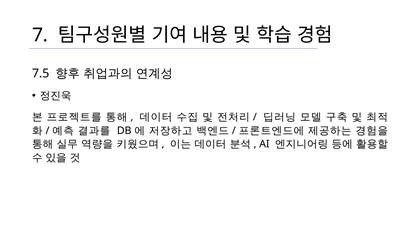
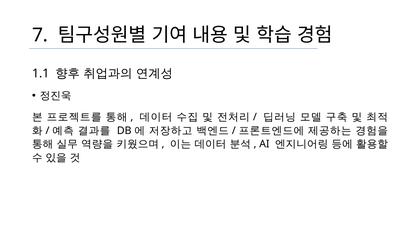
7.5: 7.5 -> 1.1 (41, 74)
